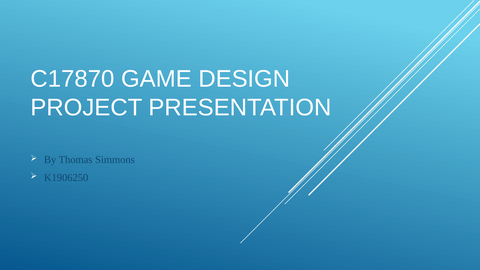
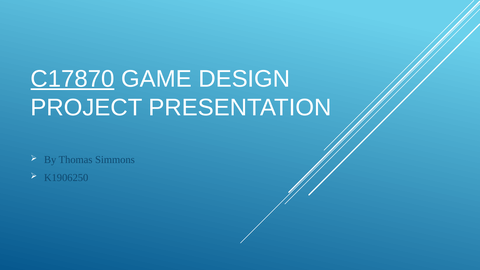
C17870 underline: none -> present (73, 79)
